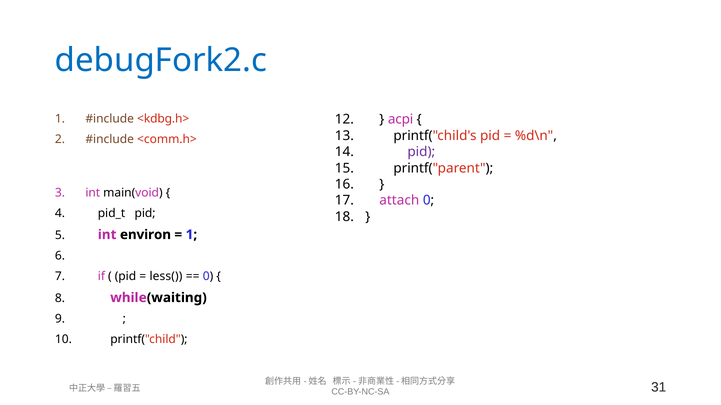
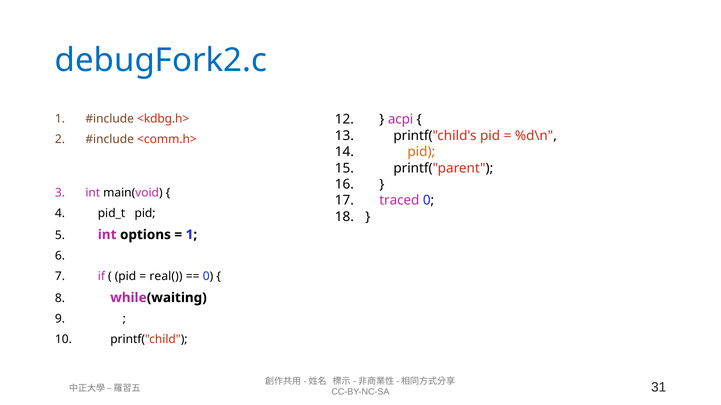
pid colour: purple -> orange (421, 152)
attach: attach -> traced (399, 201)
environ: environ -> options (145, 235)
less(: less( -> real( (166, 277)
